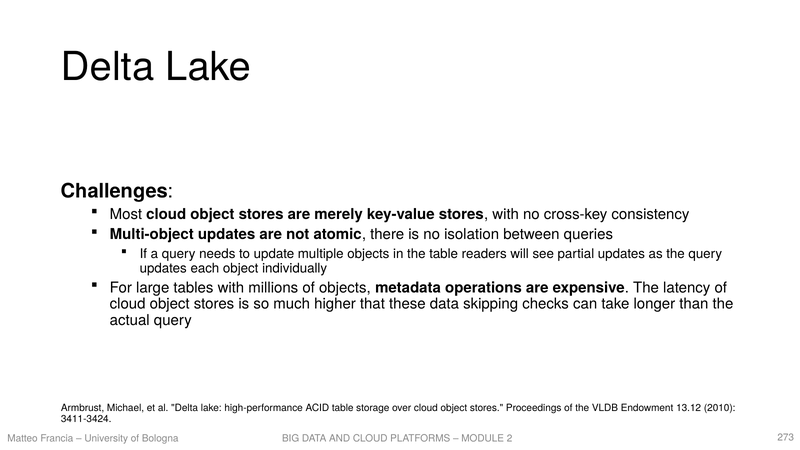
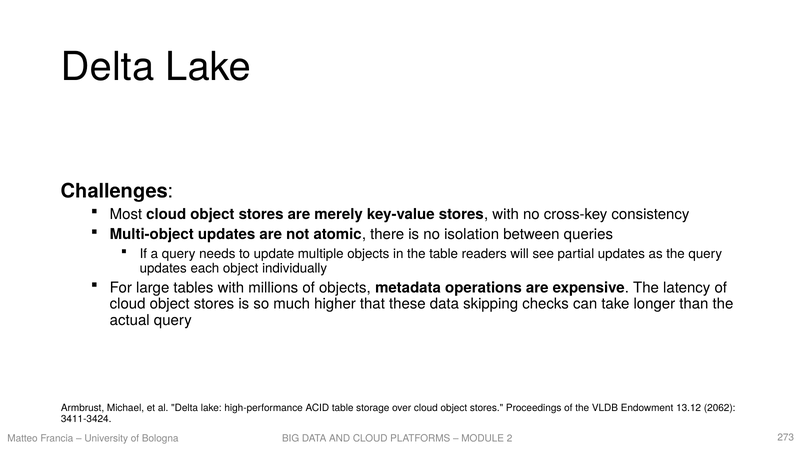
2010: 2010 -> 2062 (720, 408)
